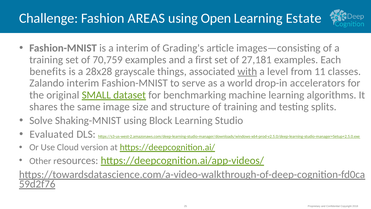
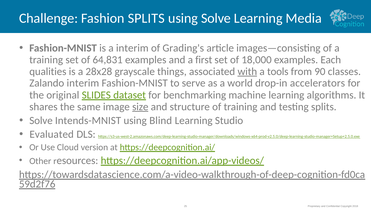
Fashion AREAS: AREAS -> SPLITS (146, 18)
using Open: Open -> Solve (216, 18)
Estate: Estate -> Media (304, 18)
70,759: 70,759 -> 64,831 (108, 60)
27,181: 27,181 -> 18,000 (257, 60)
benefits: benefits -> qualities (48, 71)
level: level -> tools (278, 71)
11: 11 -> 90 (320, 71)
SMALL: SMALL -> SLIDES (96, 95)
size underline: none -> present (140, 107)
Shaking-MNIST: Shaking-MNIST -> Intends-MNIST (88, 120)
Block: Block -> Blind (161, 120)
